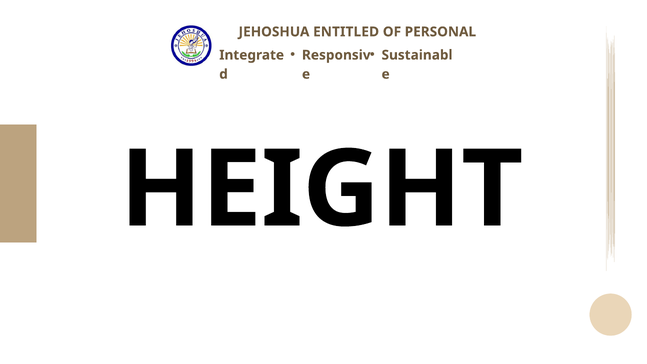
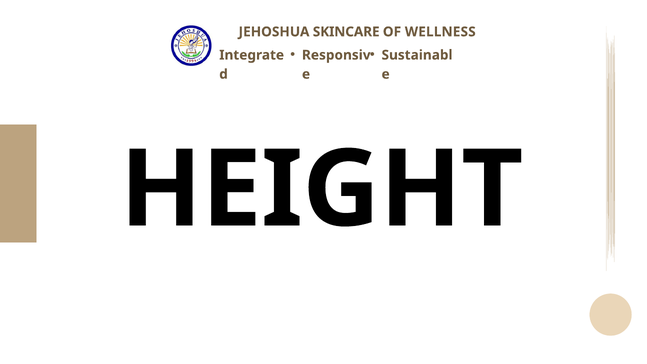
ENTITLED: ENTITLED -> SKINCARE (346, 32)
PERSONAL: PERSONAL -> WELLNESS (440, 32)
